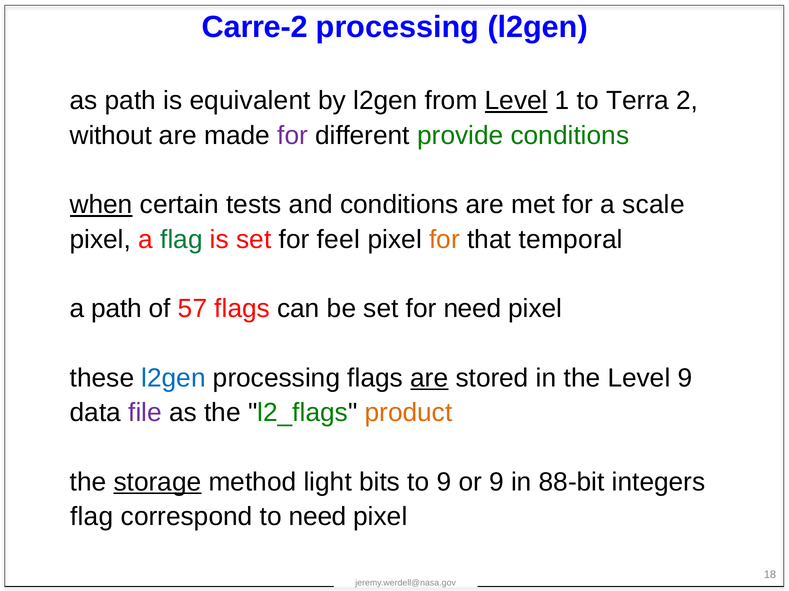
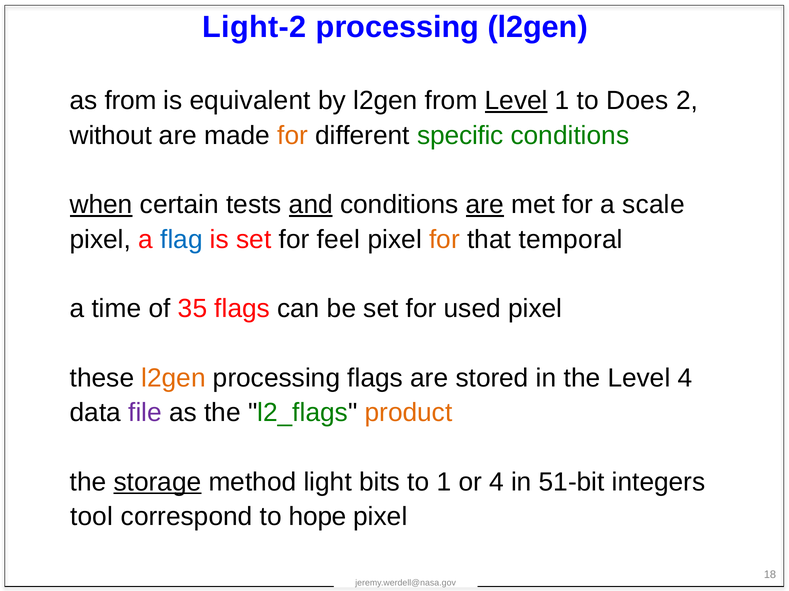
Carre-2: Carre-2 -> Light-2 (254, 27)
as path: path -> from (131, 101)
Terra: Terra -> Does (637, 101)
for colour: purple -> orange (293, 136)
provide: provide -> specific (460, 136)
and underline: none -> present (311, 205)
are underline: none -> present (485, 205)
flag colour: green -> blue (182, 240)
a path: path -> time (117, 309)
57: 57 -> 35 (193, 309)
for need: need -> used (472, 309)
l2gen colour: blue -> orange (174, 378)
are underline: present -> none (429, 378)
Level 9: 9 -> 4 (685, 378)
to 9: 9 -> 1 (444, 483)
or 9: 9 -> 4 (496, 483)
88-bit: 88-bit -> 51-bit (572, 483)
flag: flag -> tool (92, 517)
to need: need -> hope (318, 517)
